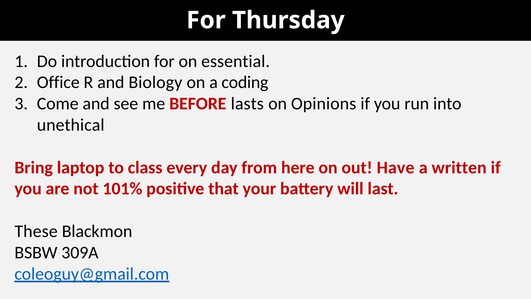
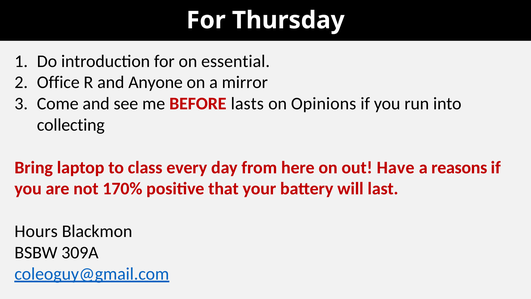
Biology: Biology -> Anyone (156, 82)
coding: coding -> mirror (245, 82)
unethical: unethical -> collecting (71, 125)
written: written -> reasons (459, 167)
101%: 101% -> 170% (122, 189)
These: These -> Hours (36, 231)
